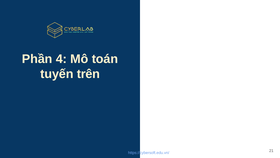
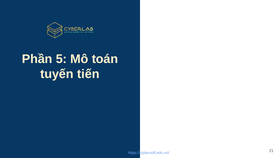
4: 4 -> 5 (61, 59)
trên: trên -> tiến (88, 74)
